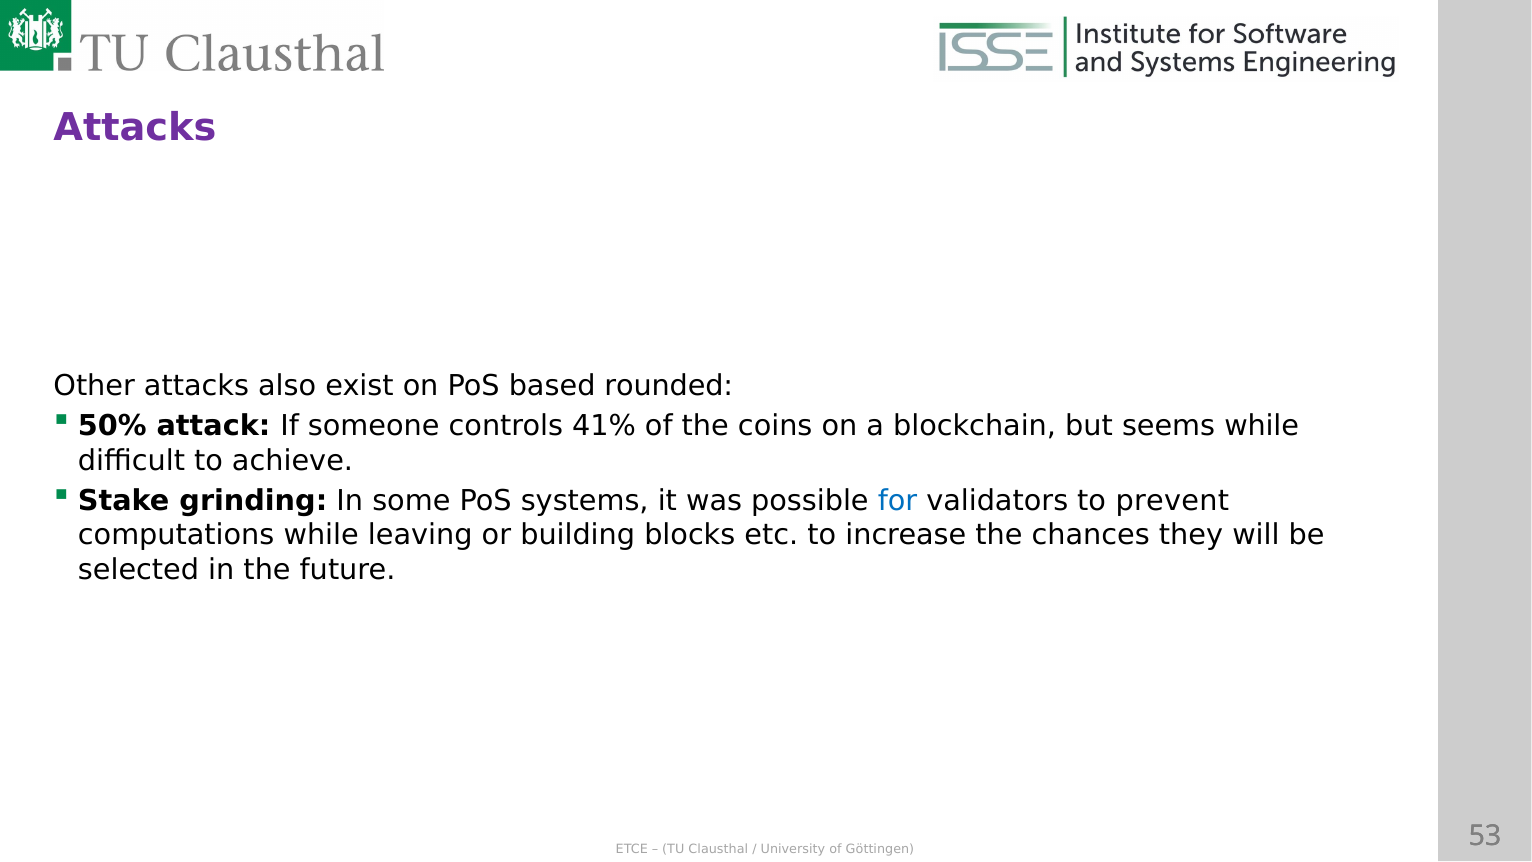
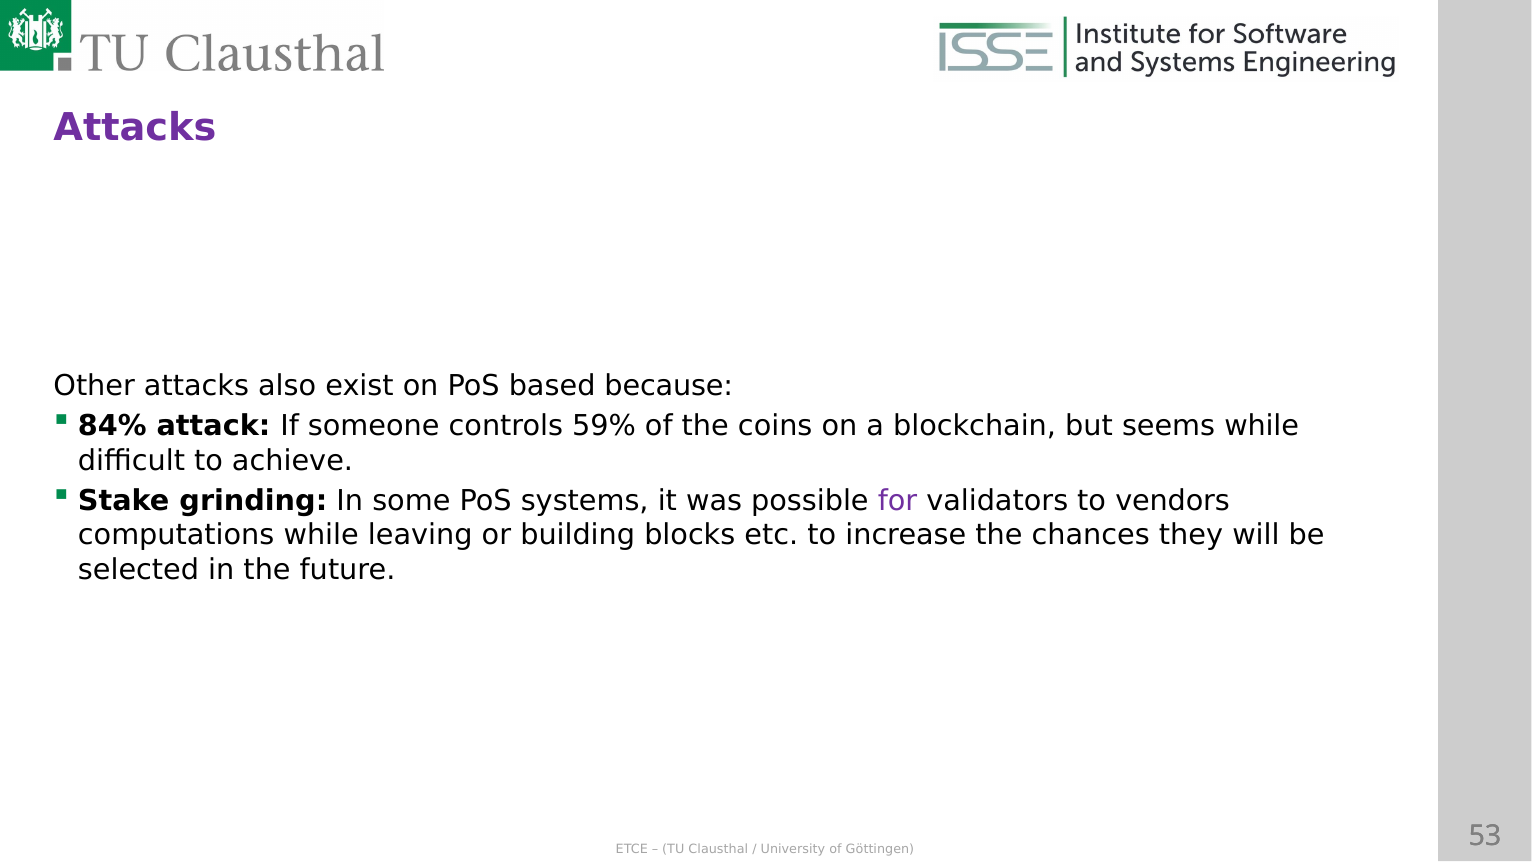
rounded: rounded -> because (669, 386)
50%: 50% -> 84% (112, 426)
41%: 41% -> 59% (604, 426)
for colour: blue -> purple (898, 501)
prevent: prevent -> vendors (1173, 501)
